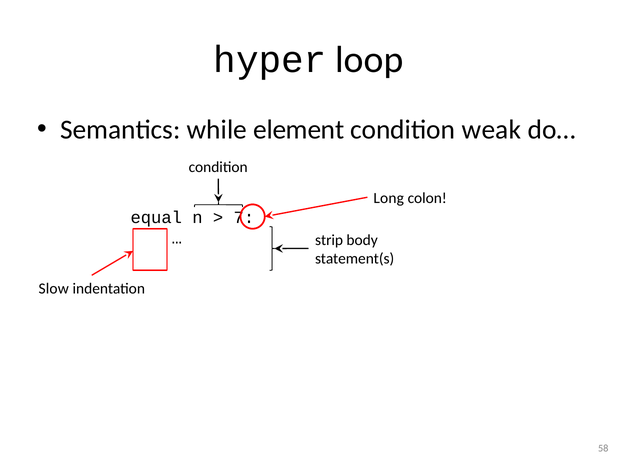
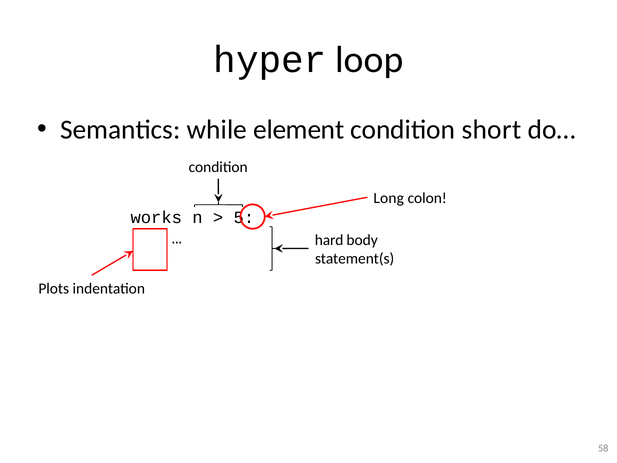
weak: weak -> short (491, 129)
equal: equal -> works (156, 218)
7: 7 -> 5 (244, 218)
strip: strip -> hard (329, 240)
Slow: Slow -> Plots (54, 288)
